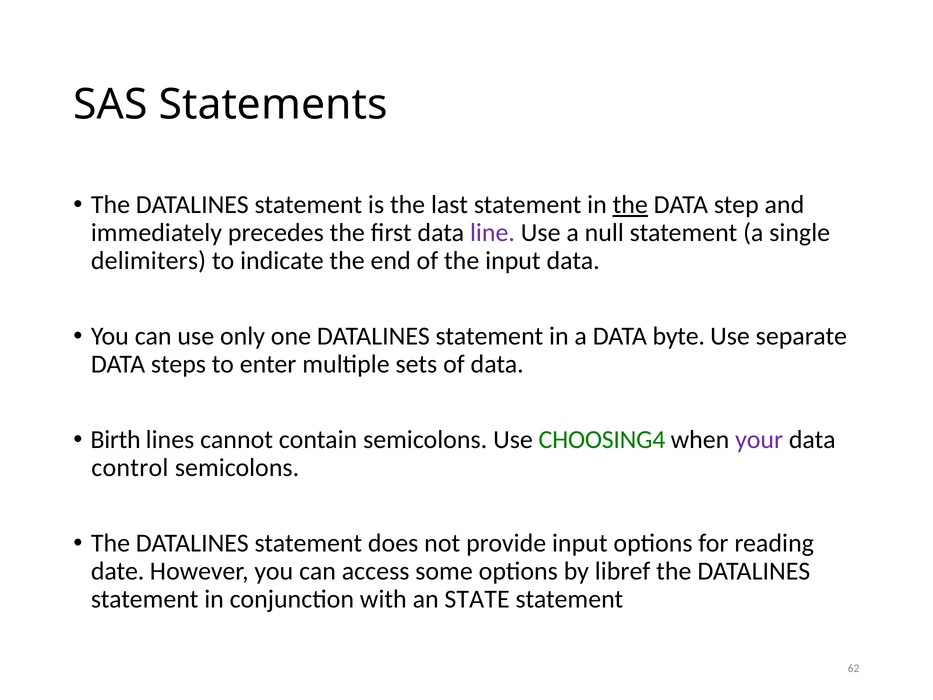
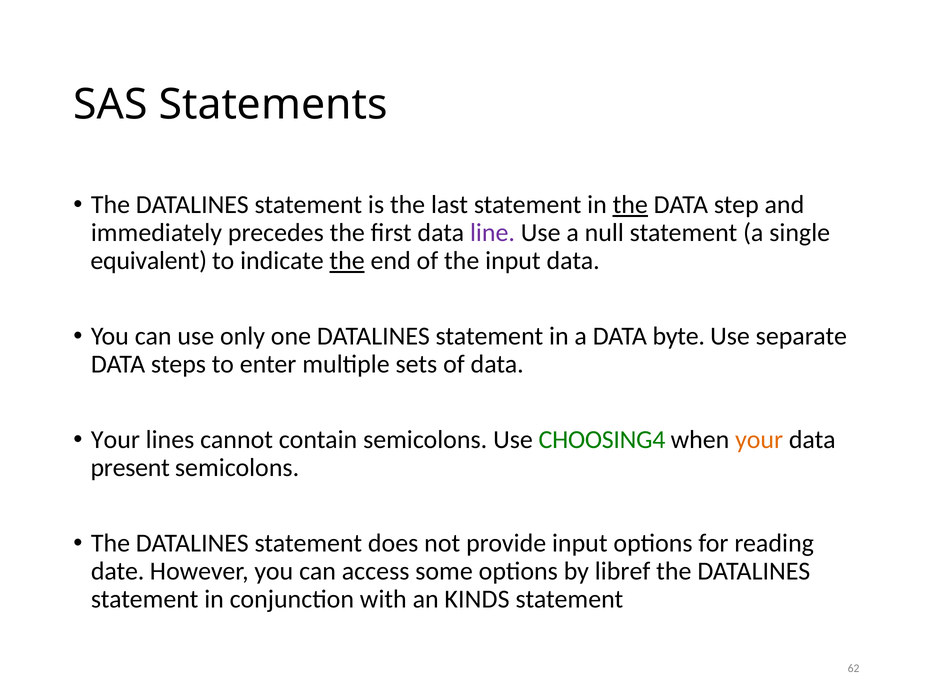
delimiters: delimiters -> equivalent (149, 261)
the underline: none -> present (347, 261)
Birth: Birth -> Your (115, 440)
your colour: purple -> orange (759, 440)
control: control -> present (130, 468)
STATE: STATE -> KINDS (477, 599)
